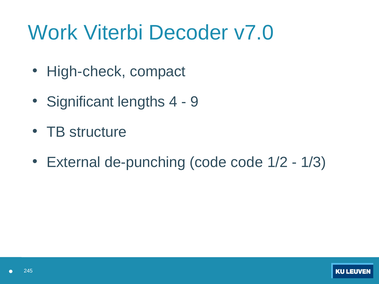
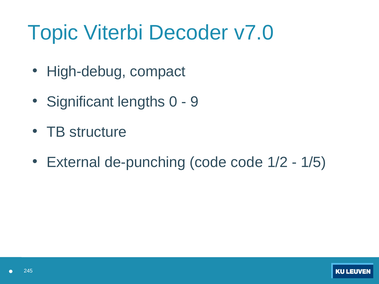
Work: Work -> Topic (53, 33)
High-check: High-check -> High-debug (86, 71)
4: 4 -> 0 (173, 102)
1/3: 1/3 -> 1/5 (313, 162)
